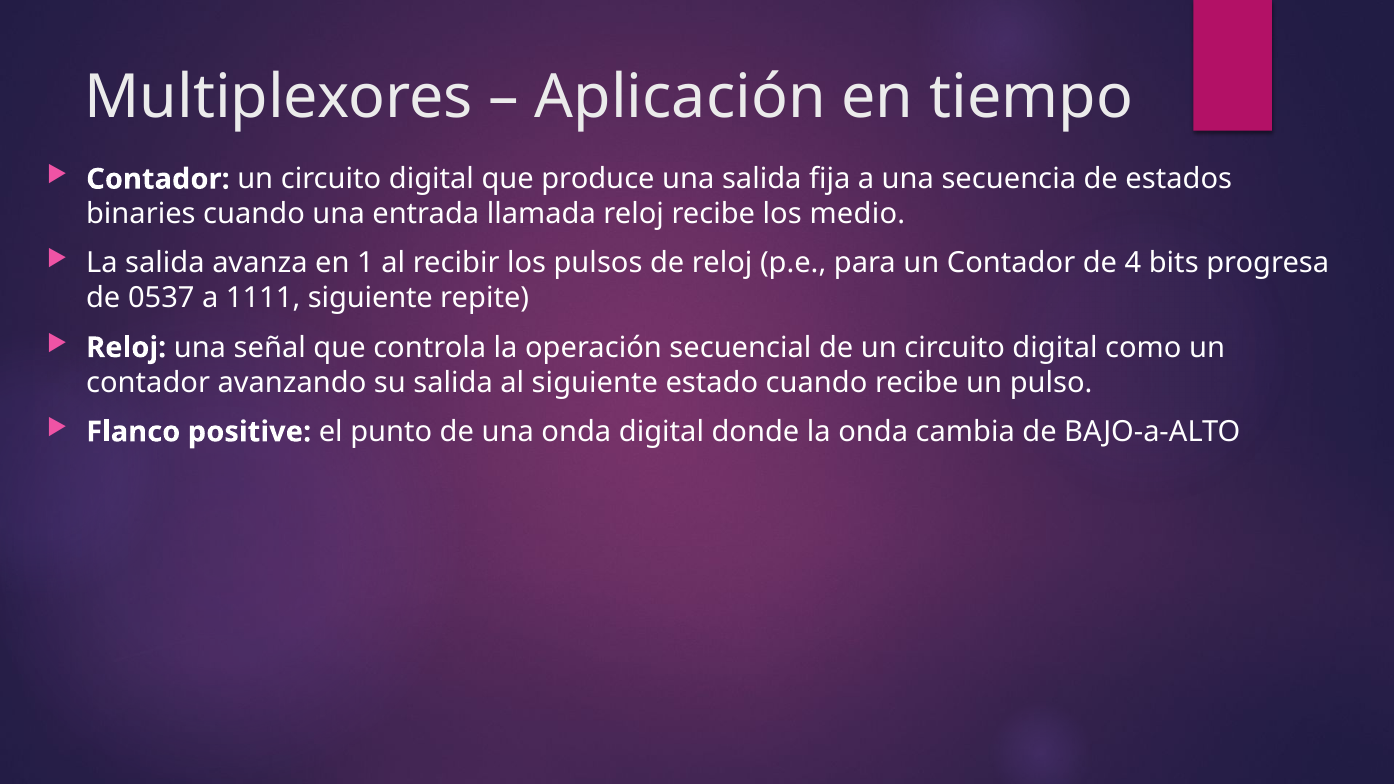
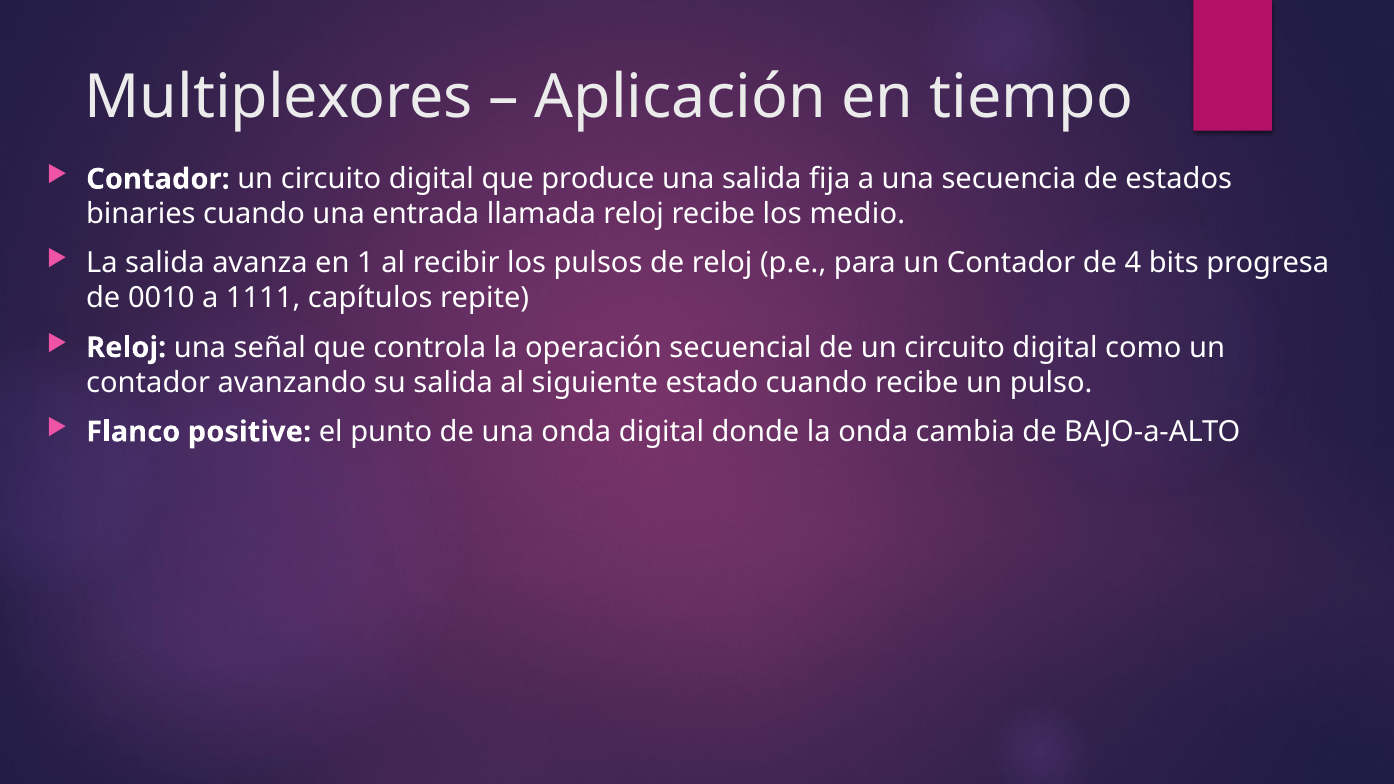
0537: 0537 -> 0010 (161, 298)
1111 siguiente: siguiente -> capítulos (370, 298)
